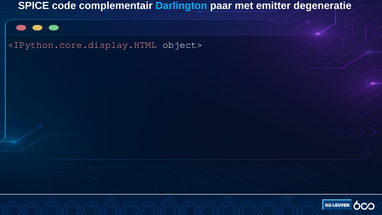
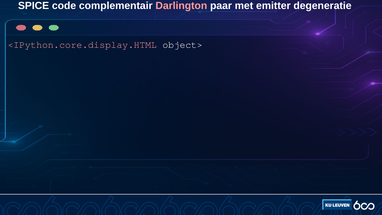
Darlington colour: light blue -> pink (181, 6)
